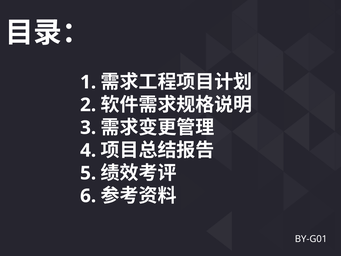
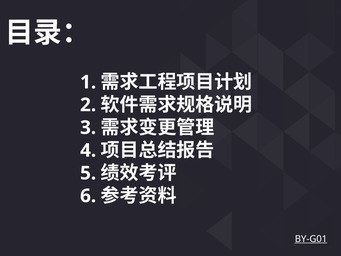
BY-G01 underline: none -> present (311, 239)
